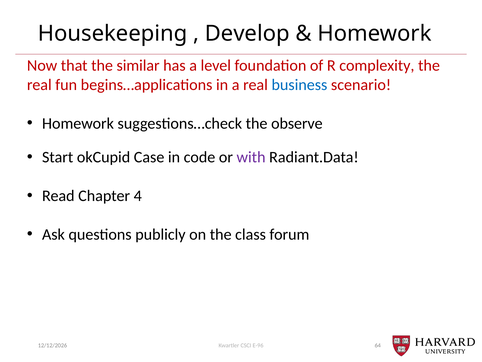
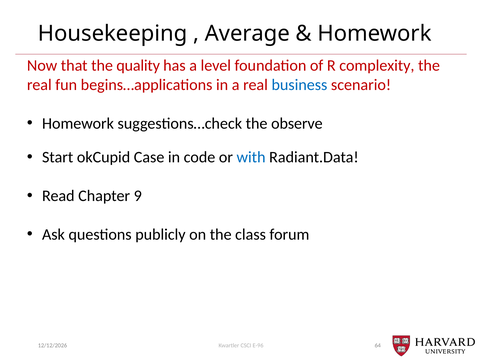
Develop: Develop -> Average (247, 33)
similar: similar -> quality (138, 66)
with colour: purple -> blue (251, 157)
4: 4 -> 9 (138, 196)
